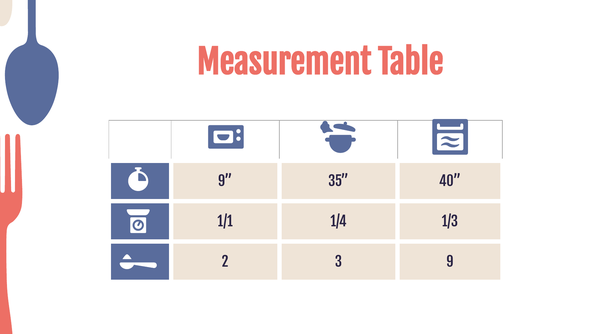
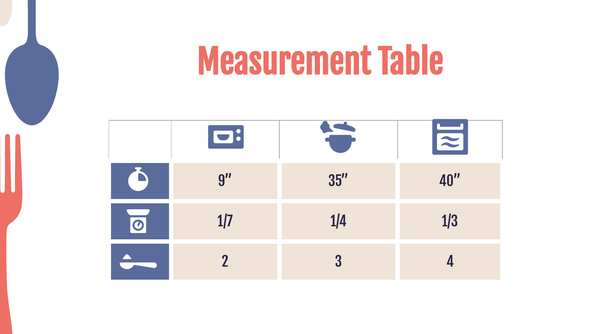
1/1: 1/1 -> 1/7 (225, 222)
3 9: 9 -> 4 (450, 262)
